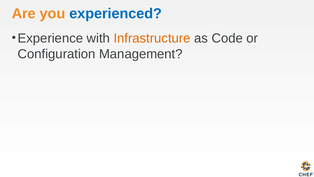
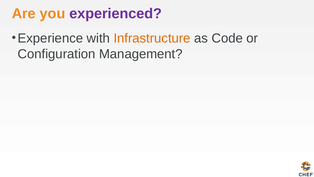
experienced colour: blue -> purple (116, 14)
